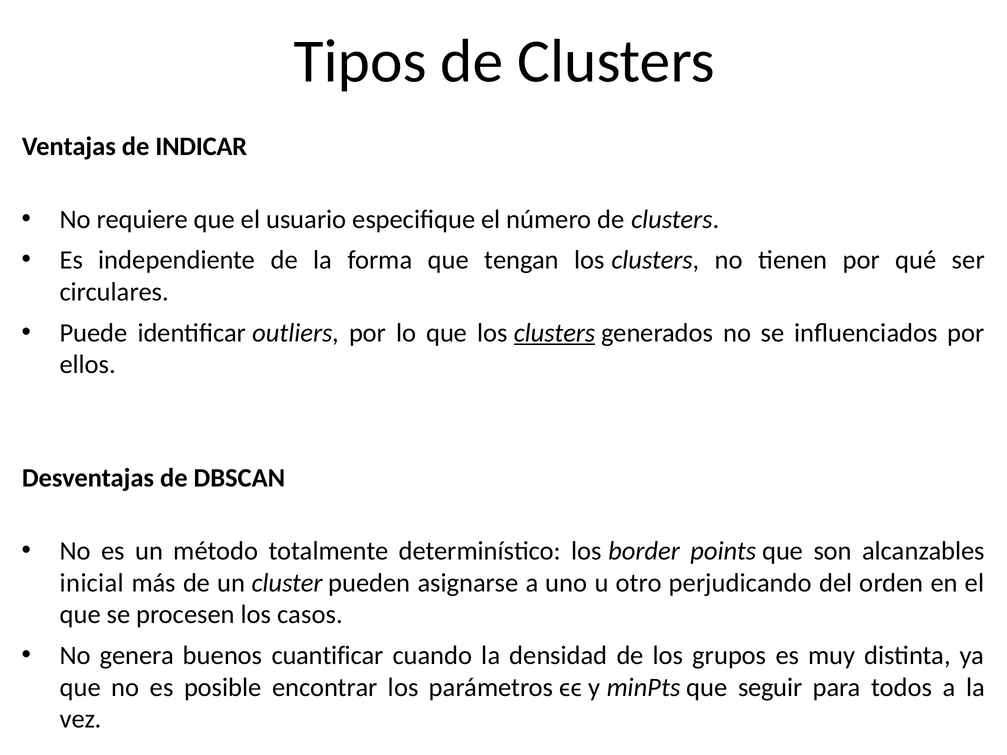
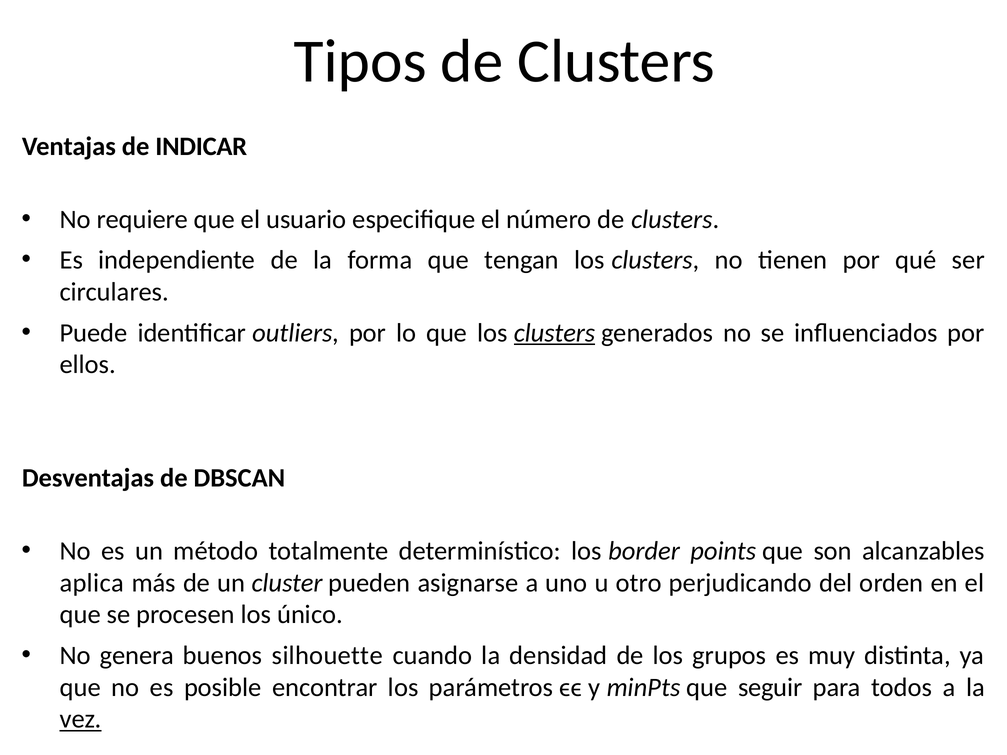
inicial: inicial -> aplica (92, 583)
casos: casos -> único (310, 615)
cuantificar: cuantificar -> silhouette (327, 656)
vez underline: none -> present (81, 719)
